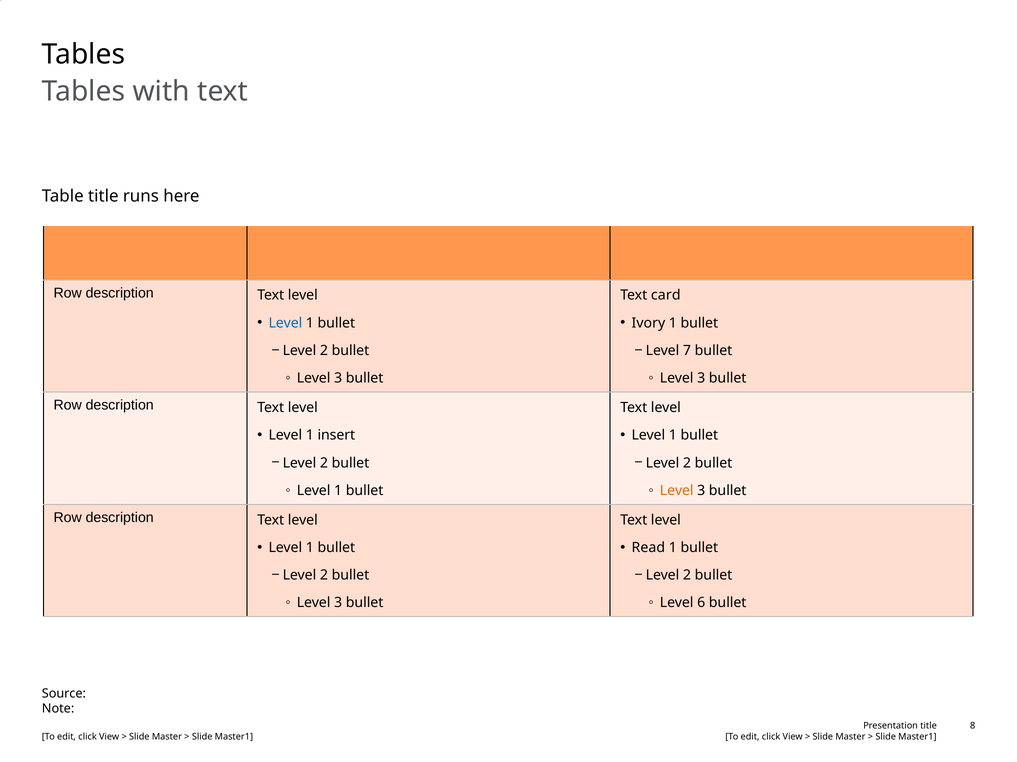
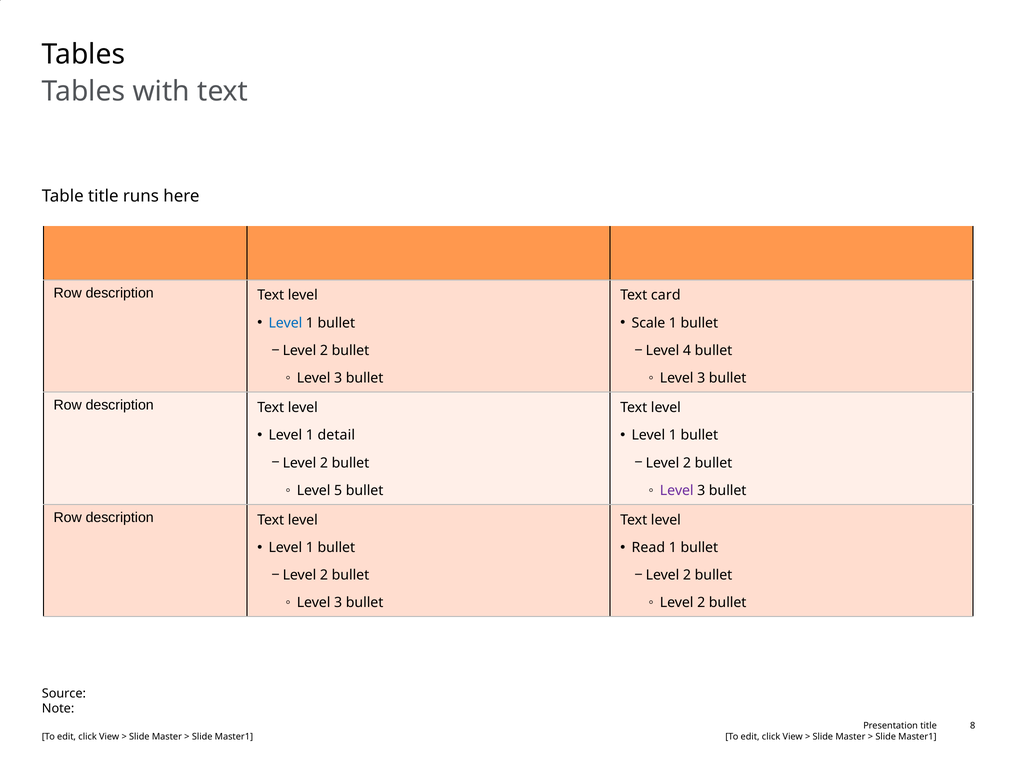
Ivory: Ivory -> Scale (648, 323)
7: 7 -> 4 (687, 351)
insert: insert -> detail (336, 436)
1: 1 -> 5 (338, 491)
Level colour: orange -> purple (677, 491)
6: 6 -> 2 (701, 603)
